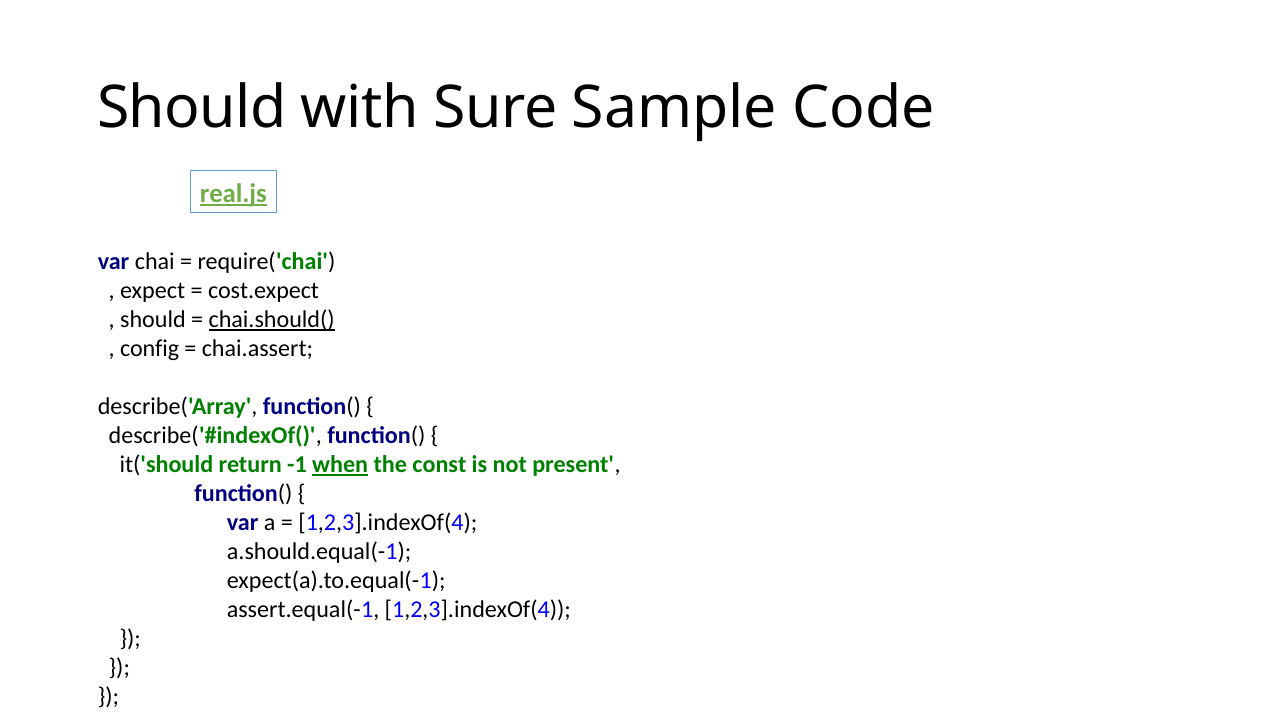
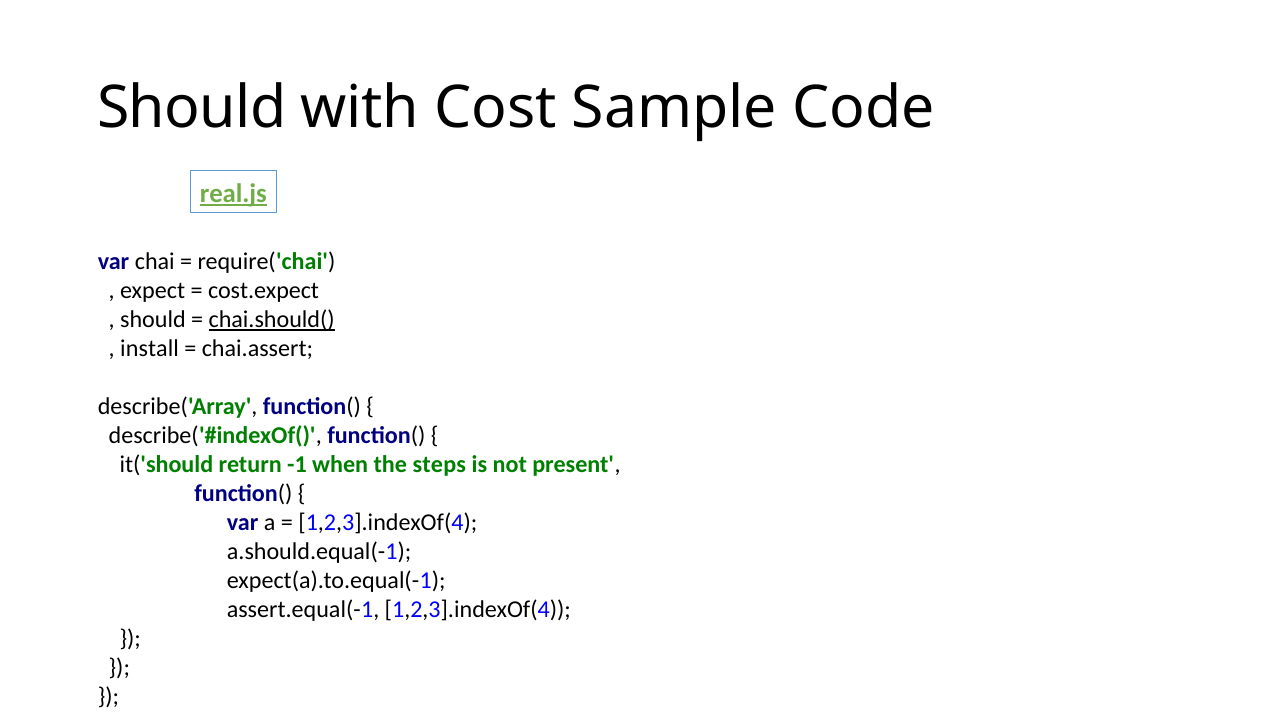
Sure: Sure -> Cost (496, 108)
config: config -> install (150, 348)
when underline: present -> none (340, 464)
const: const -> steps (439, 464)
